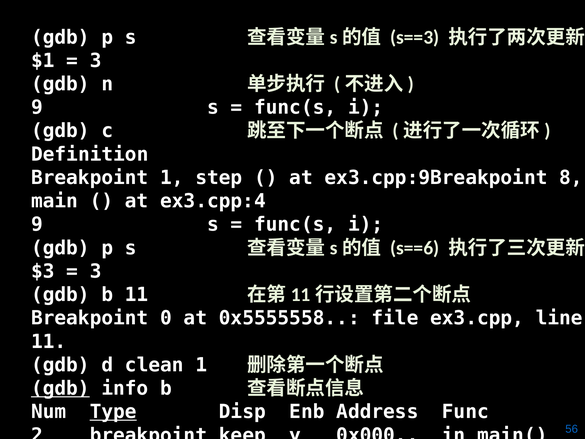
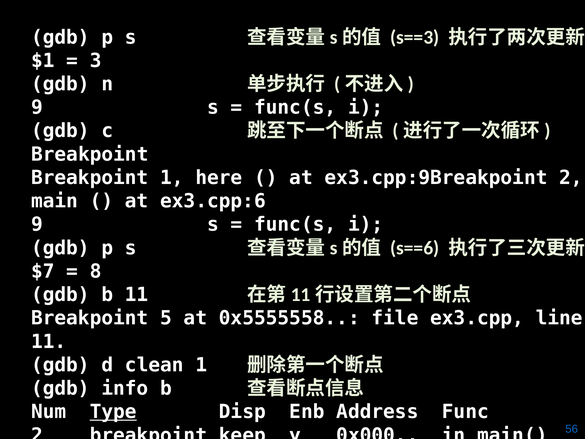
Definition: Definition -> Breakpoint (90, 154)
step: step -> here (219, 178)
ex3.cpp:9Breakpoint 8: 8 -> 2 (571, 178)
ex3.cpp:4: ex3.cpp:4 -> ex3.cpp:6 (213, 201)
$3: $3 -> $7 (43, 271)
3: 3 -> 8 (96, 271)
0: 0 -> 5 (166, 318)
gdb underline: present -> none (60, 388)
